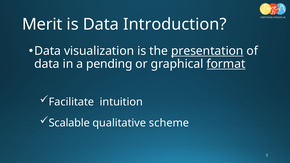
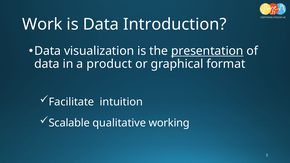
Merit: Merit -> Work (42, 24)
pending: pending -> product (109, 64)
format underline: present -> none (226, 64)
scheme: scheme -> working (169, 123)
